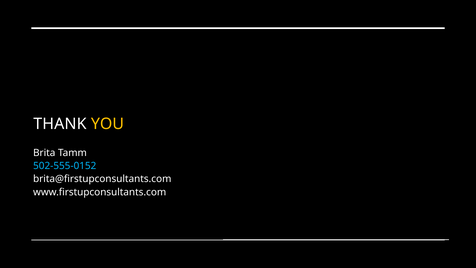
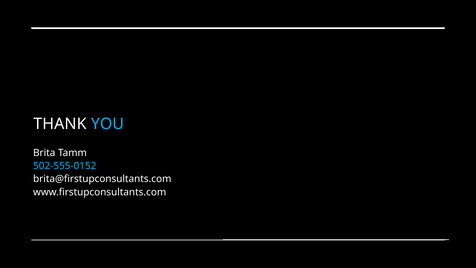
YOU colour: yellow -> light blue (107, 124)
